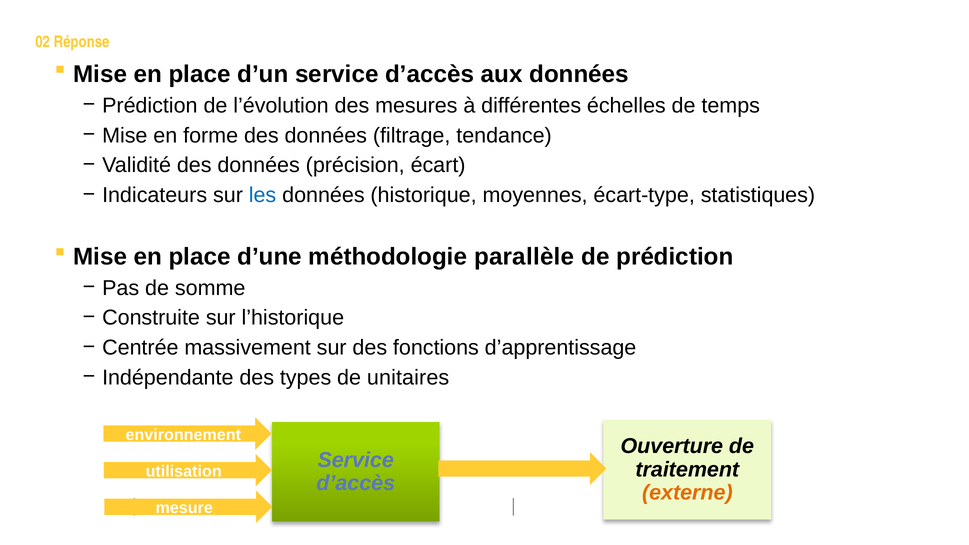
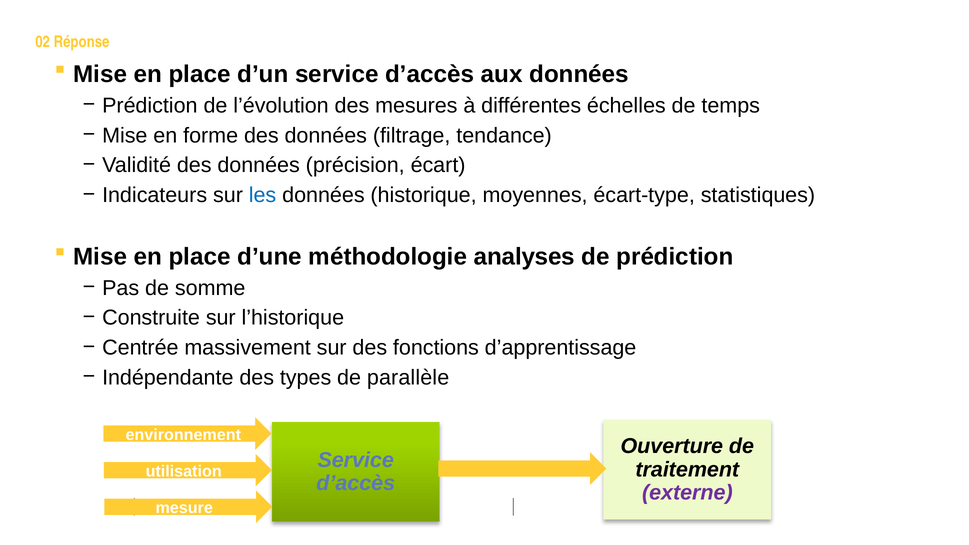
parallèle: parallèle -> analyses (524, 257)
unitaires: unitaires -> parallèle (408, 378)
externe colour: orange -> purple (687, 493)
